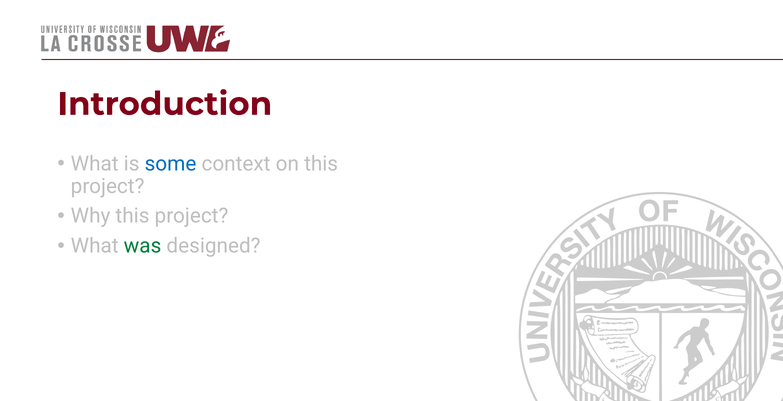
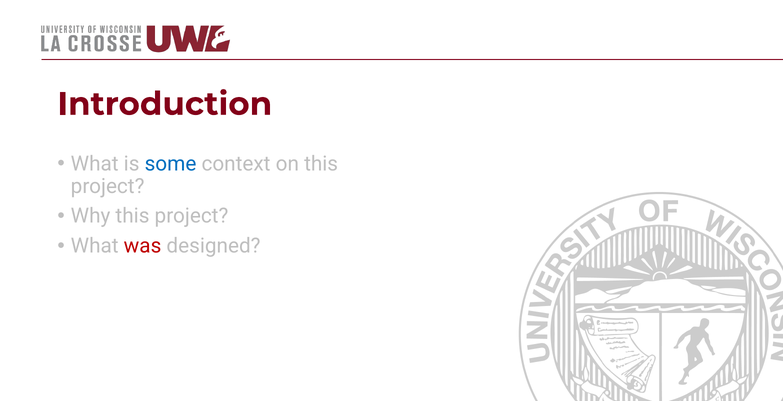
was colour: green -> red (143, 246)
